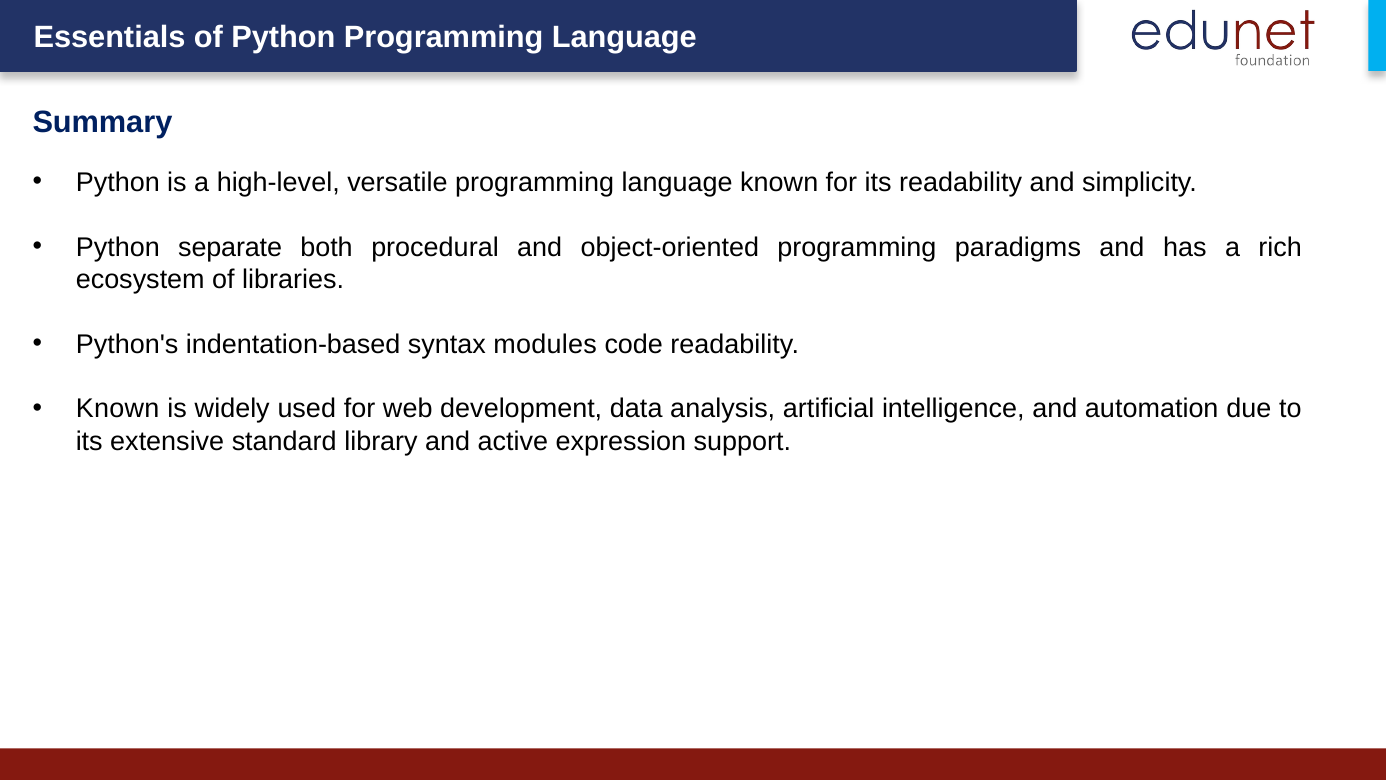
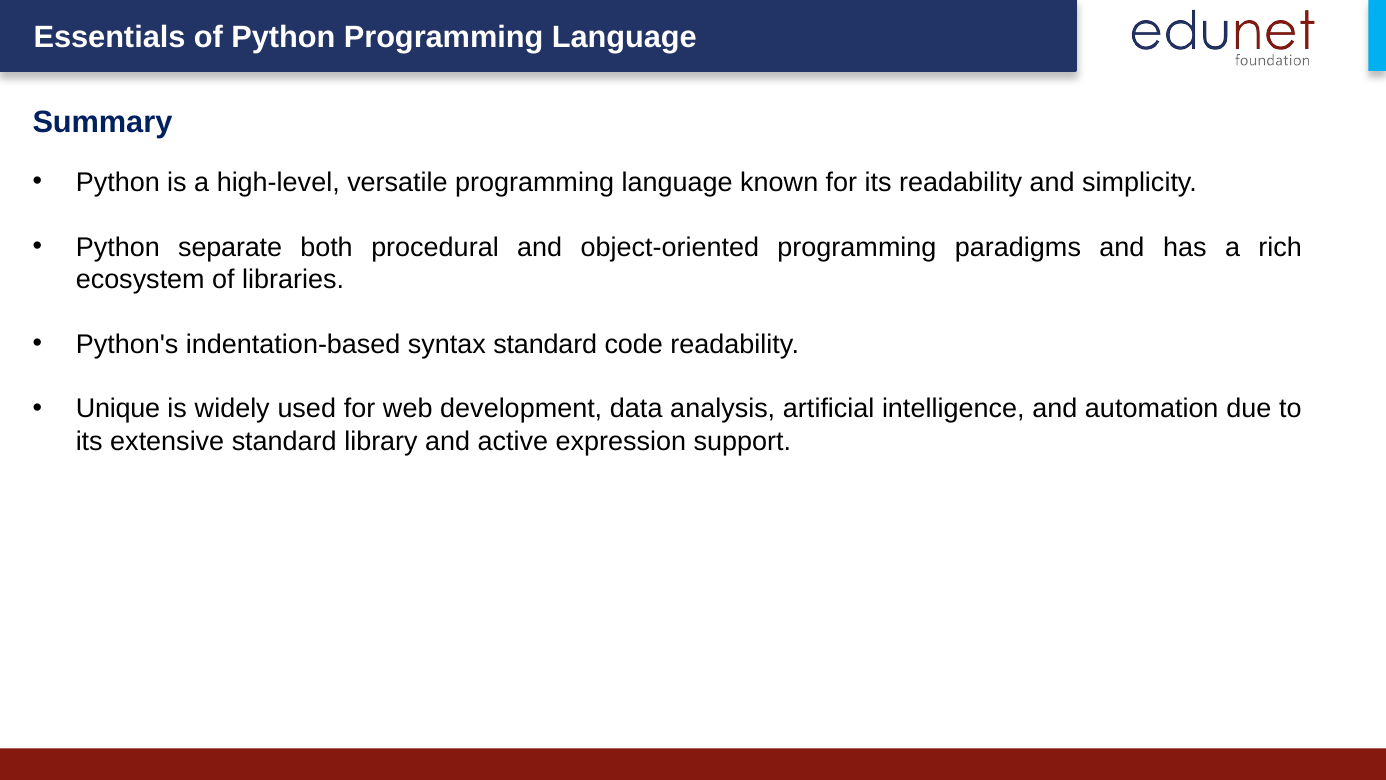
syntax modules: modules -> standard (545, 344)
Known: Known -> Unique (118, 409)
